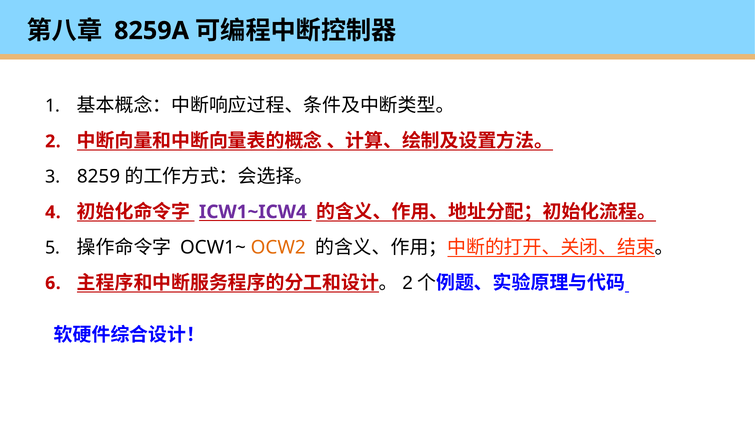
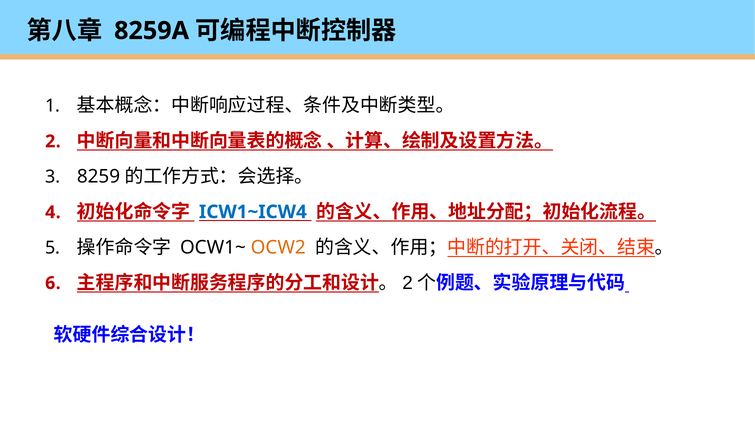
ICW1~ICW4 colour: purple -> blue (253, 212)
